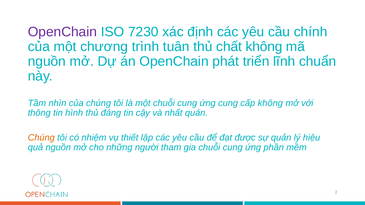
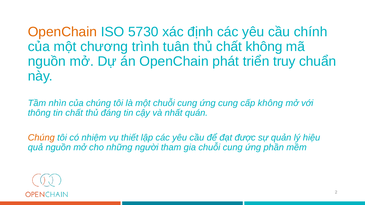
OpenChain colour: purple -> orange (62, 32)
7230: 7230 -> 5730 (143, 32)
lĩnh: lĩnh -> truy (284, 61)
tin hình: hình -> chất (74, 113)
